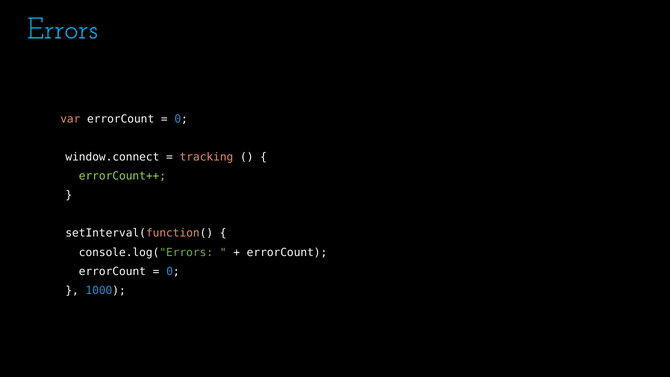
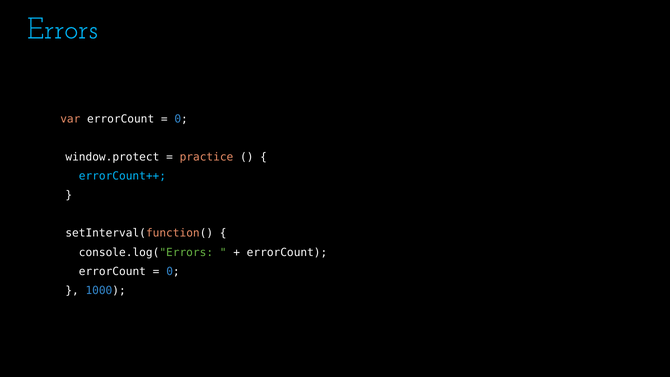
window.connect: window.connect -> window.protect (112, 157)
tracking: tracking -> practice (207, 157)
errorCount++ colour: light green -> light blue (122, 176)
